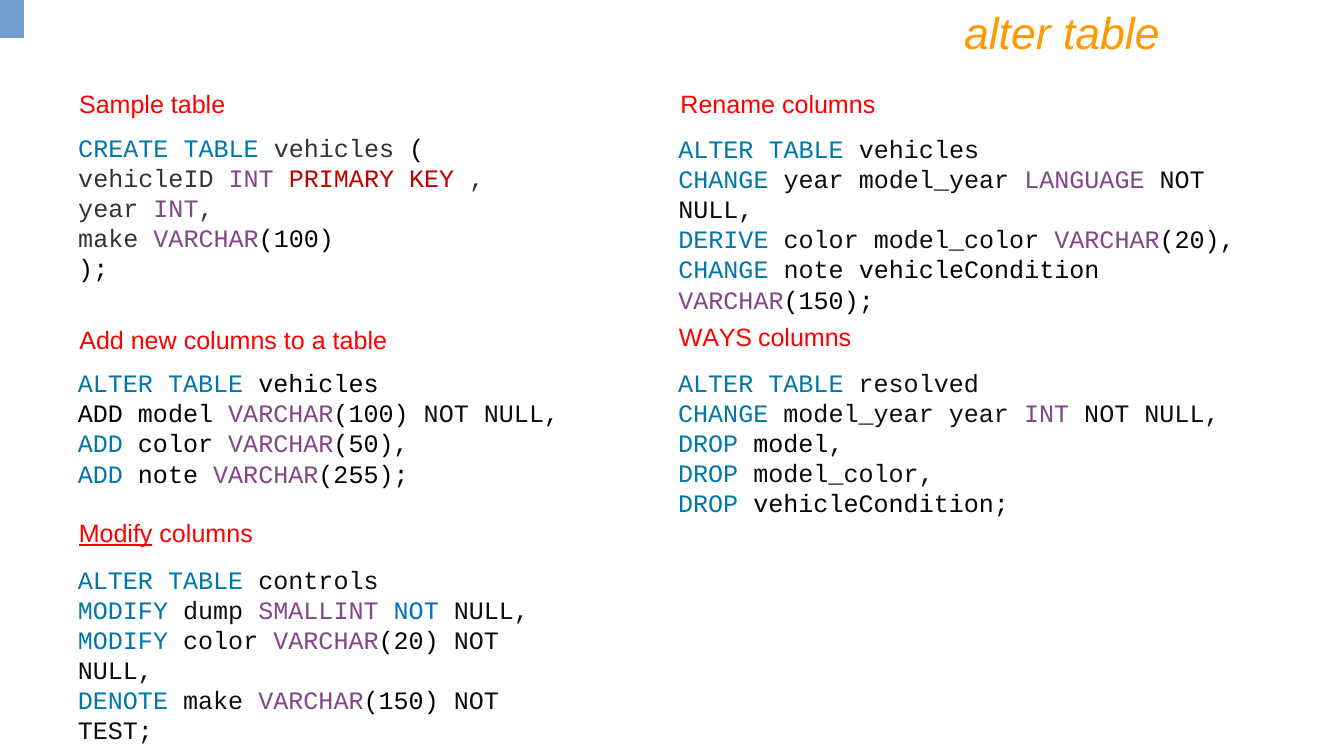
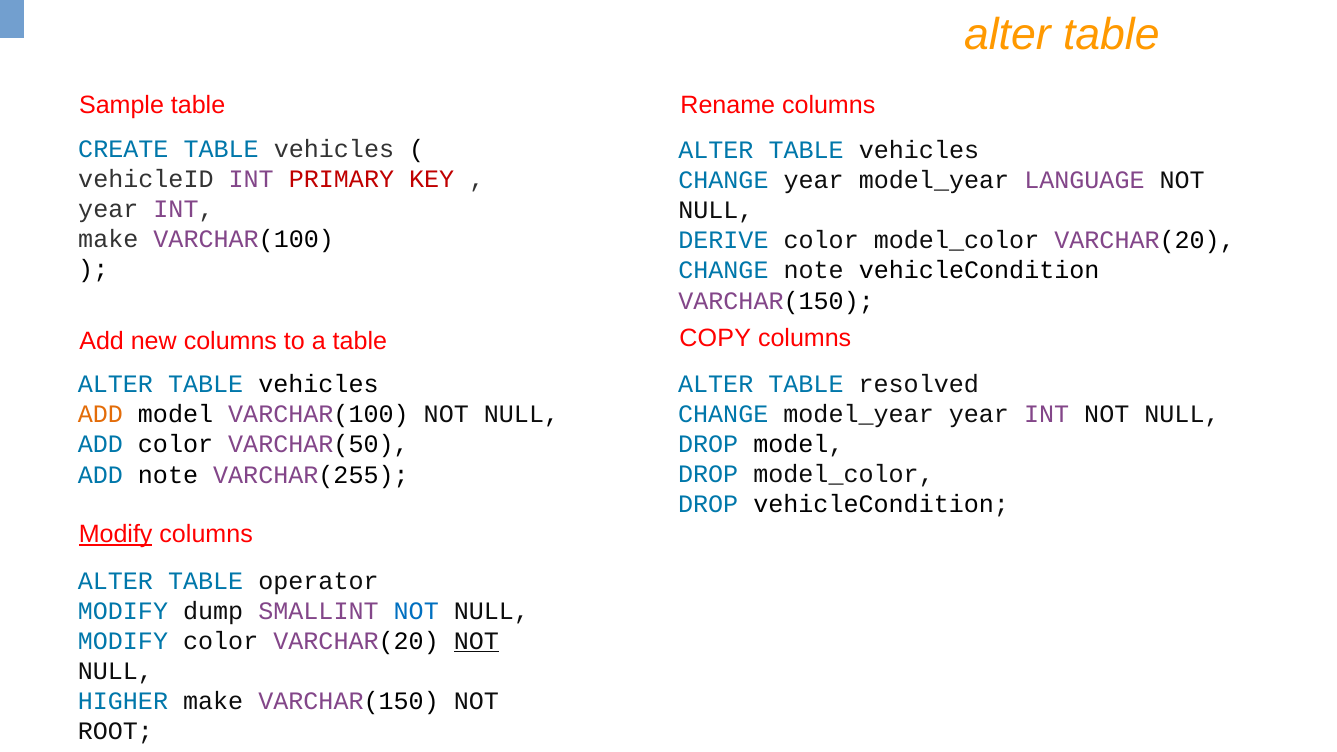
WAYS: WAYS -> COPY (715, 338)
ADD colour: black -> orange (100, 415)
controls: controls -> operator (318, 581)
NOT underline: none -> present (476, 641)
DENOTE: DENOTE -> HIGHER (123, 701)
TEST: TEST -> ROOT (115, 731)
